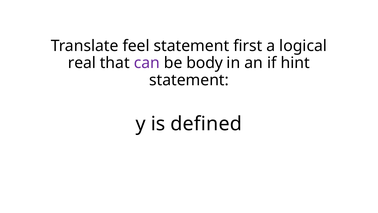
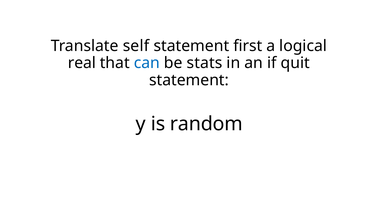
feel: feel -> self (136, 46)
can colour: purple -> blue (147, 63)
body: body -> stats (204, 63)
hint: hint -> quit (295, 63)
defined: defined -> random (206, 124)
